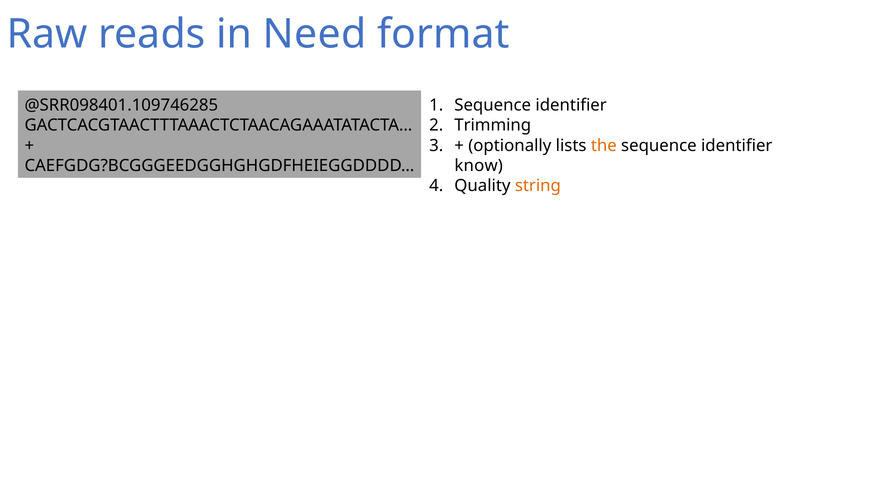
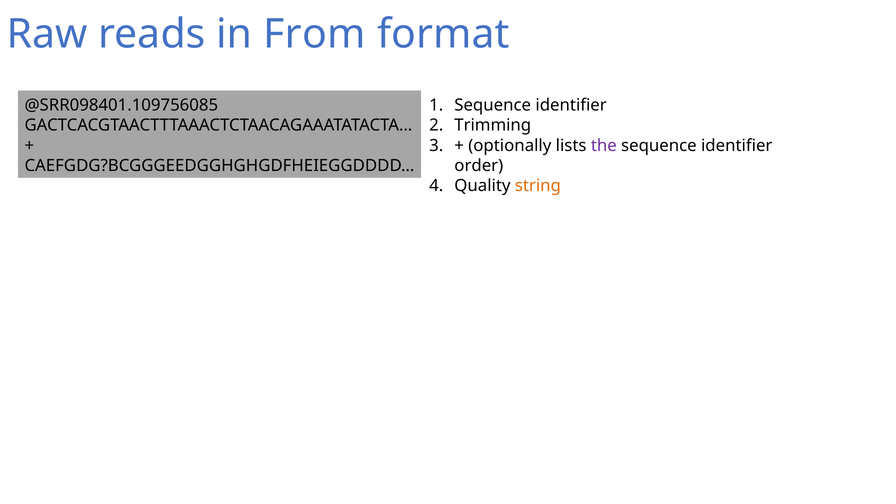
Need: Need -> From (314, 34)
@SRR098401.109746285: @SRR098401.109746285 -> @SRR098401.109756085 (121, 105)
the colour: orange -> purple (604, 145)
know: know -> order (479, 166)
